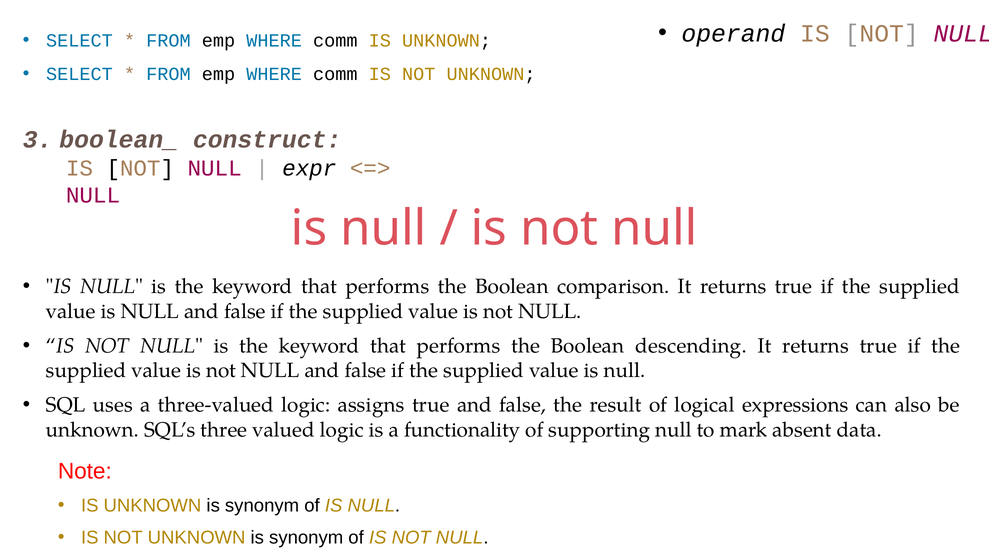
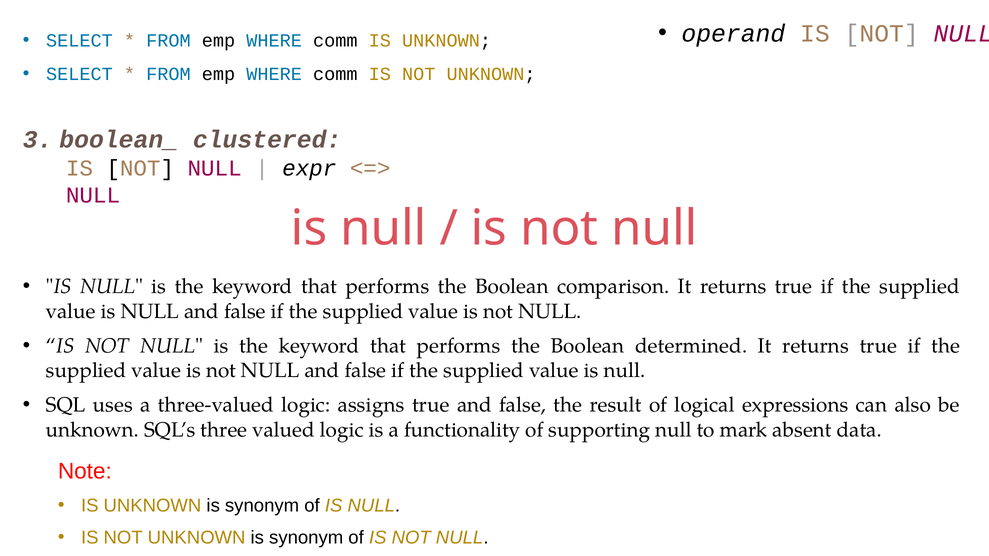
construct: construct -> clustered (267, 140)
descending: descending -> determined (691, 346)
